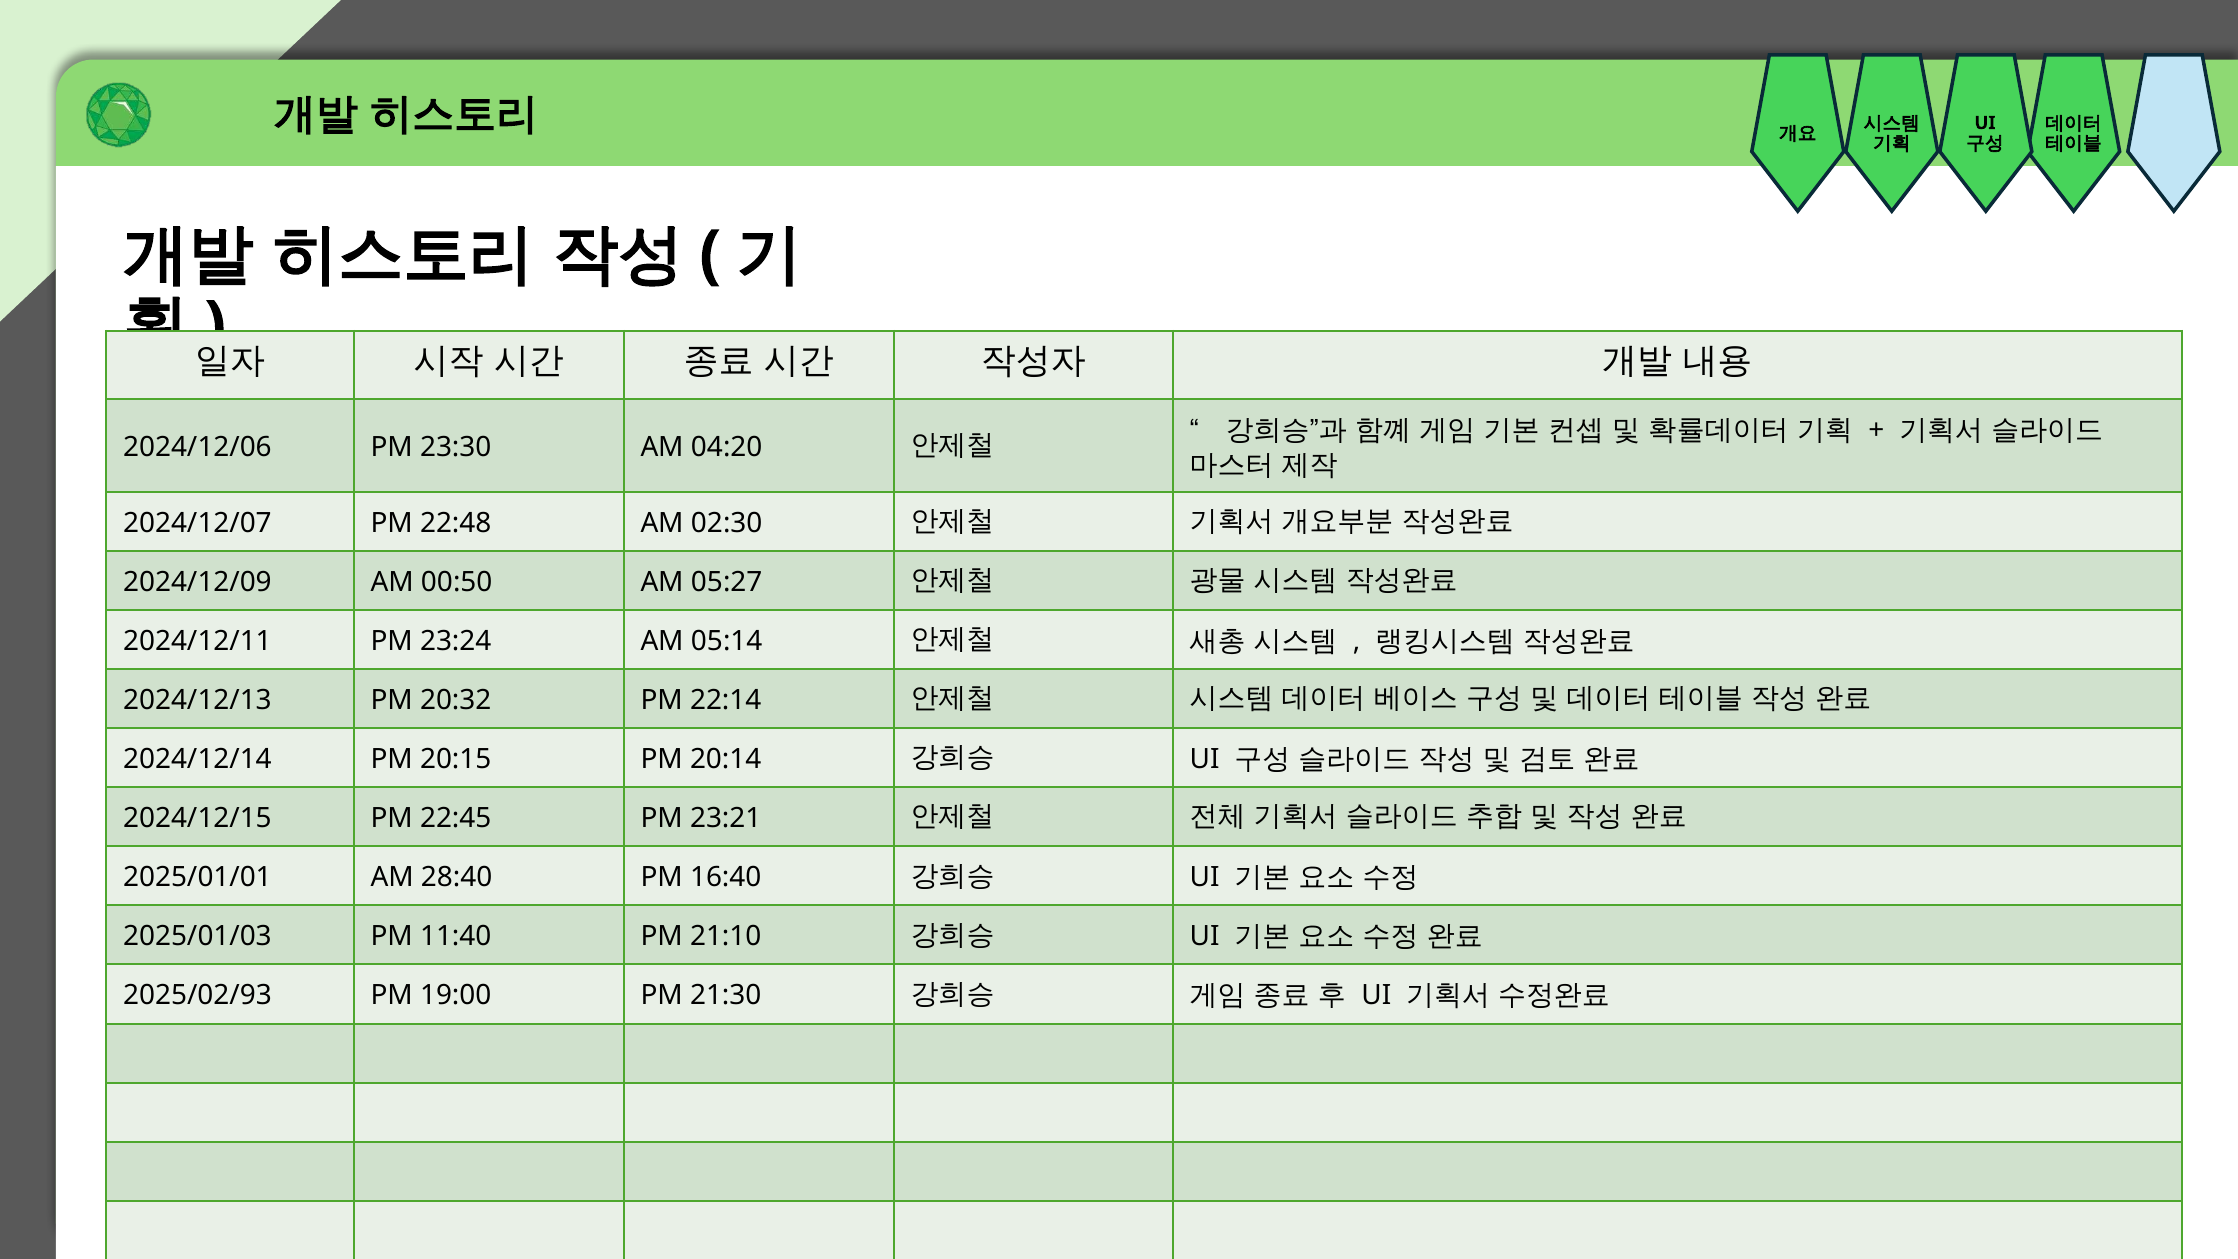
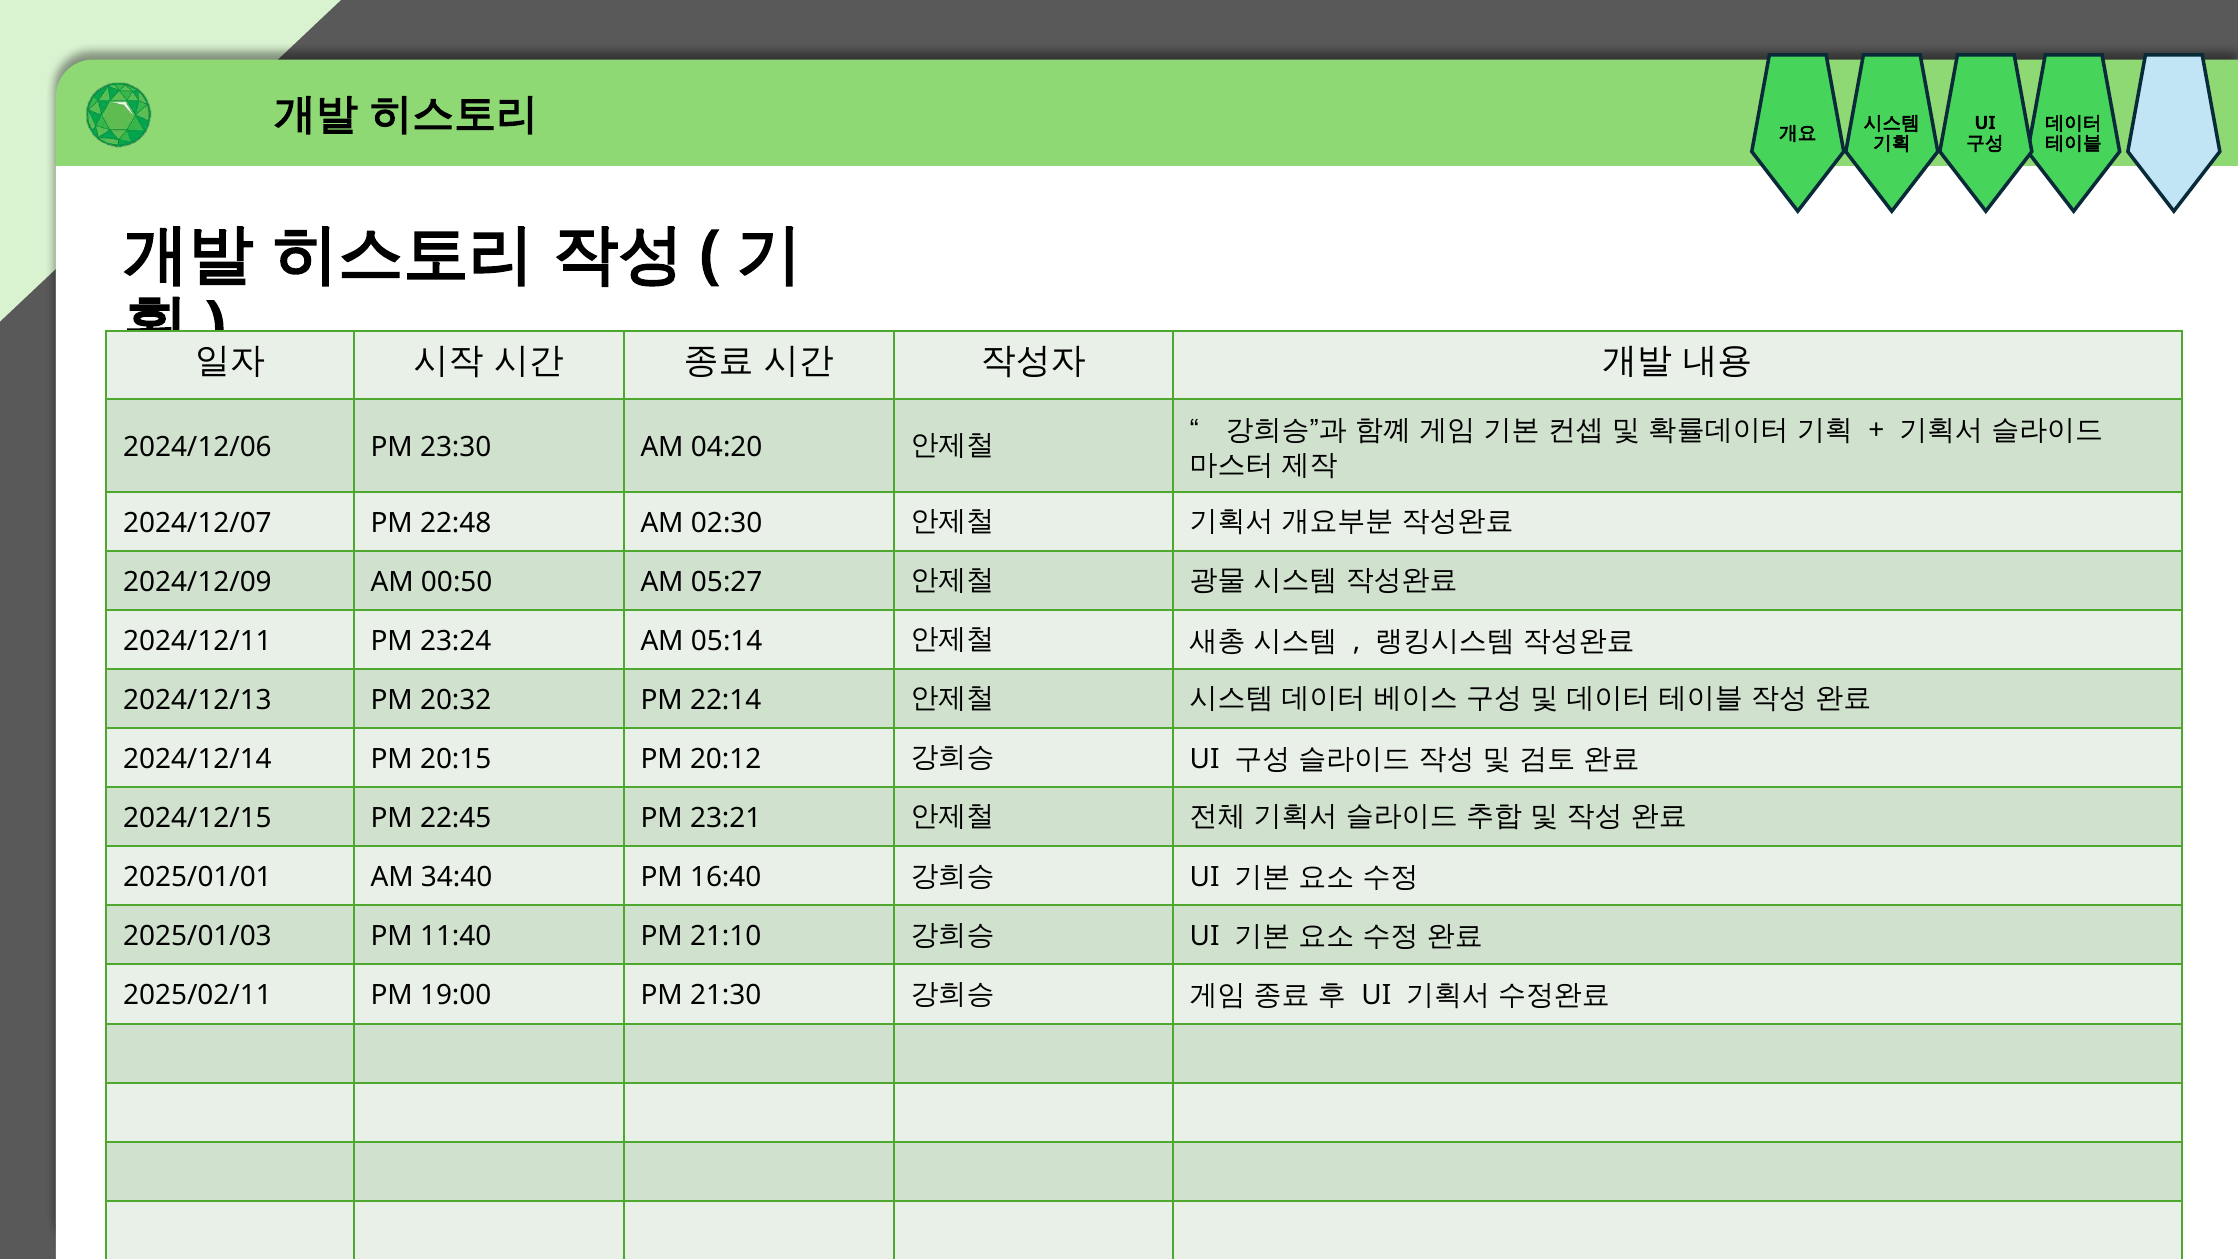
20:14: 20:14 -> 20:12 (726, 759)
28:40: 28:40 -> 34:40 (457, 877)
2025/02/93: 2025/02/93 -> 2025/02/11 (197, 996)
